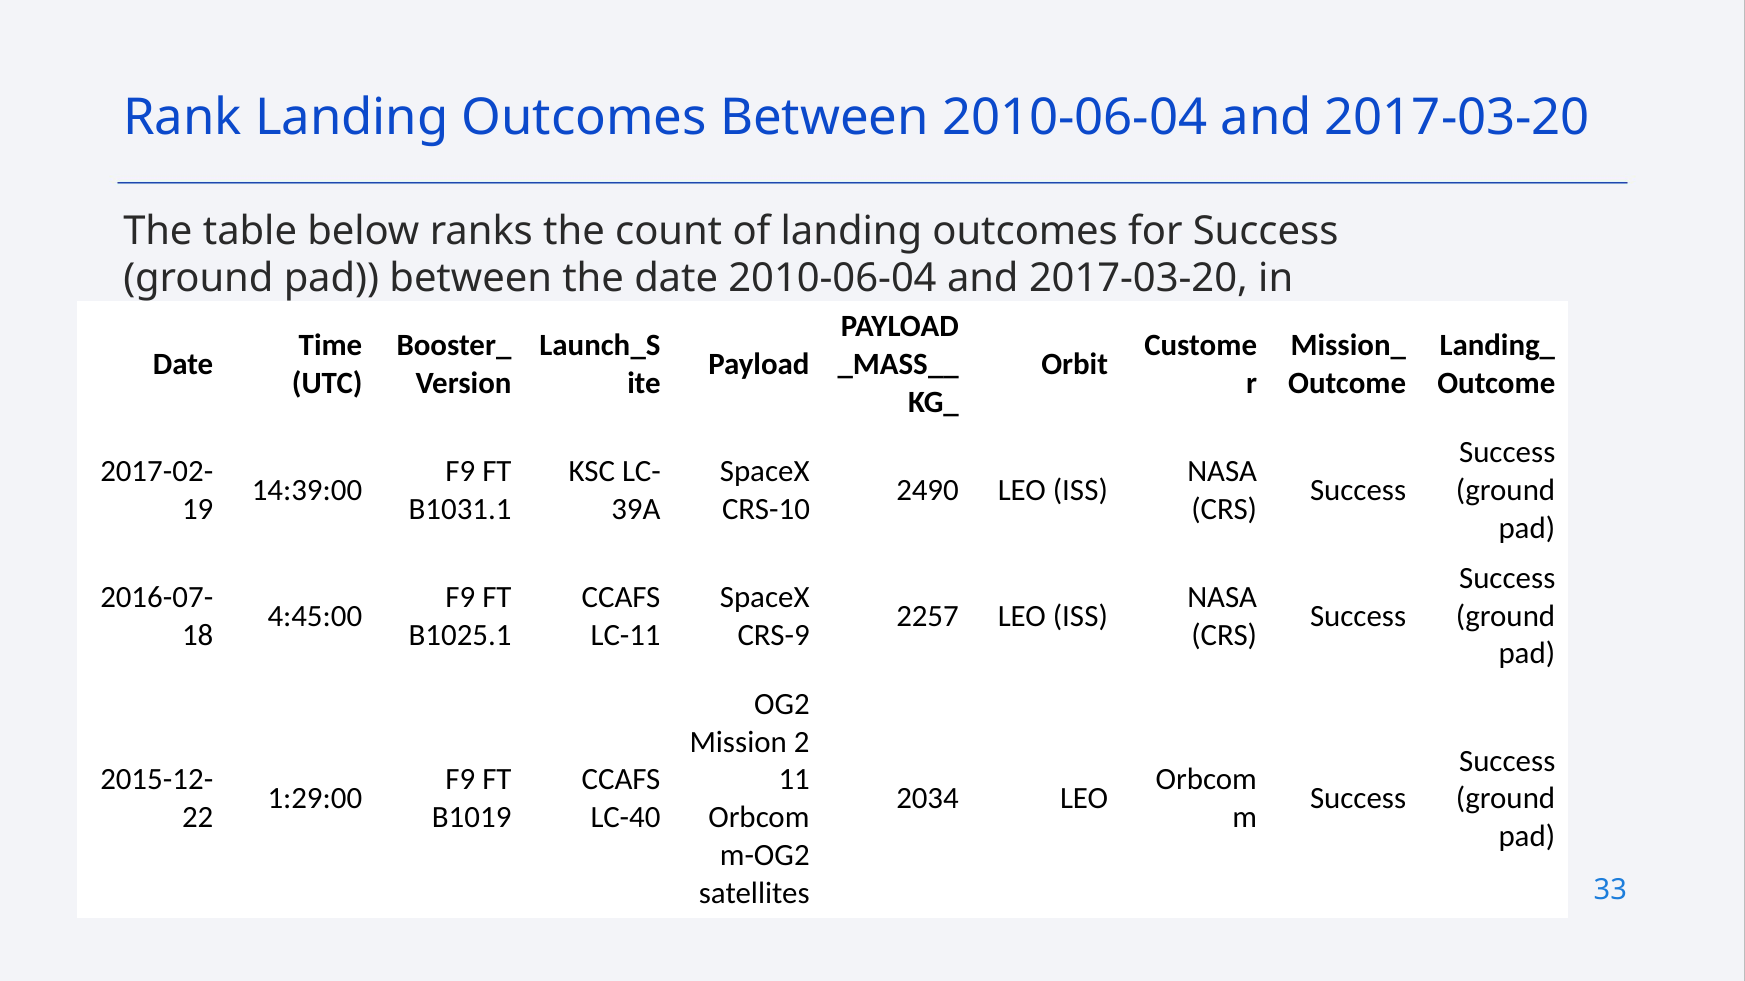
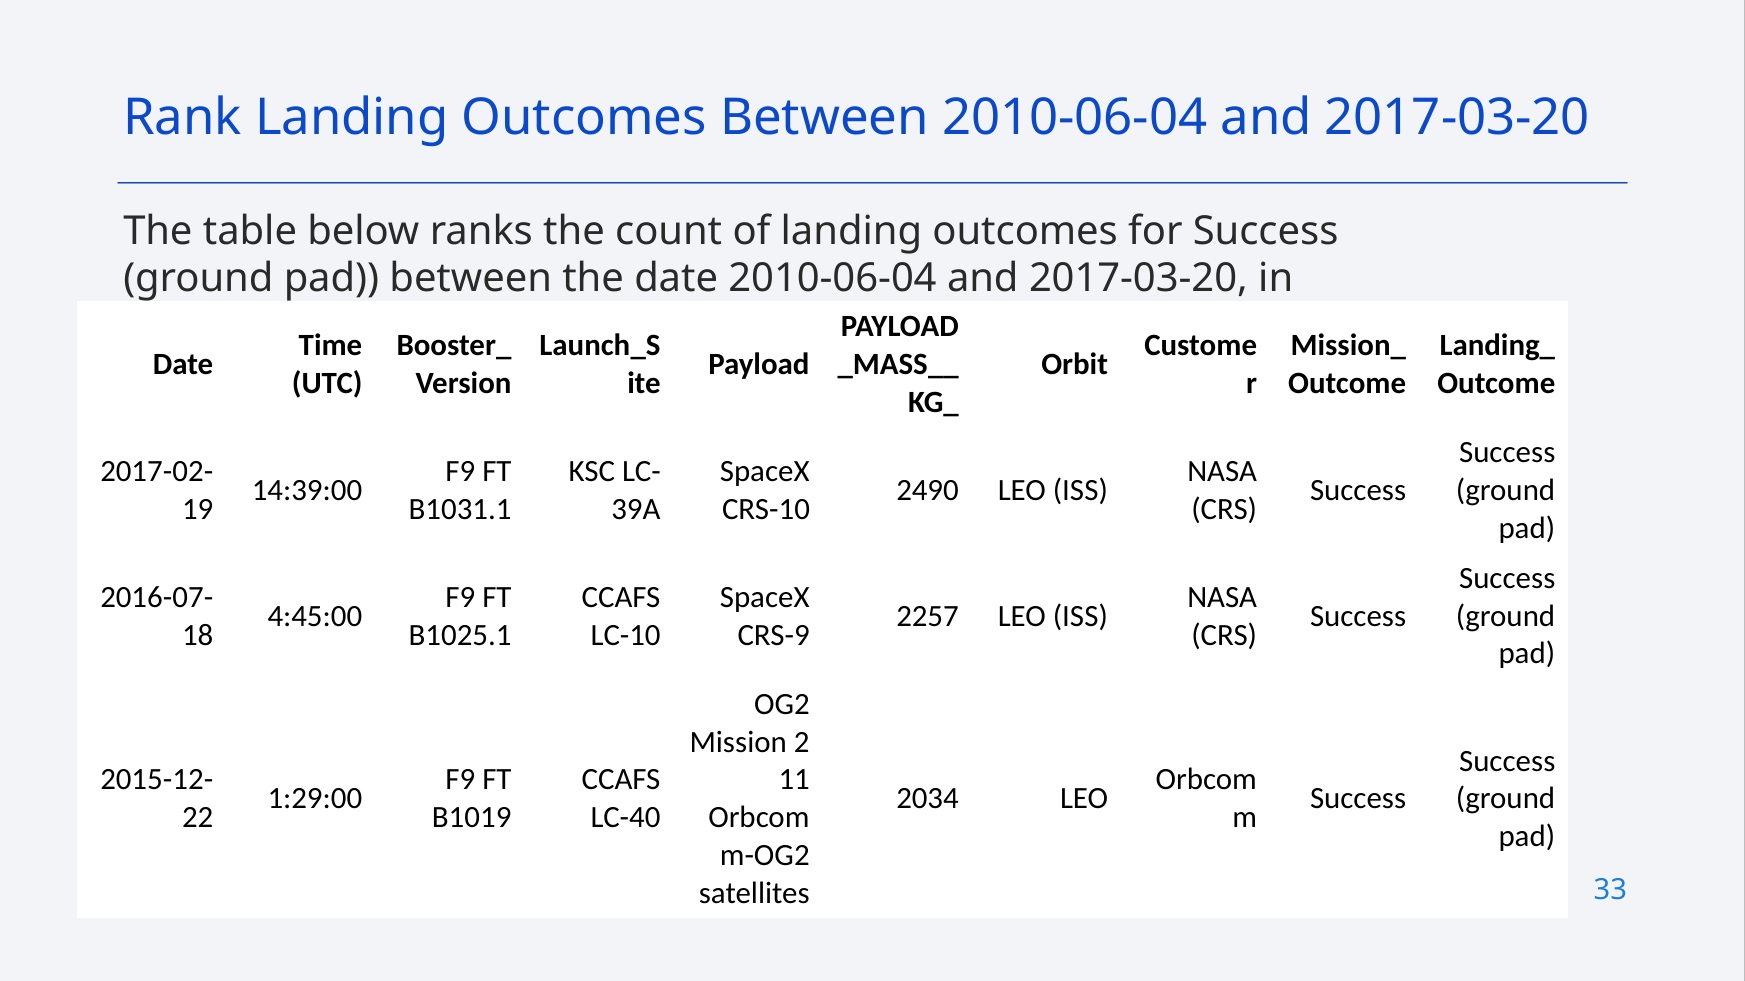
LC-11: LC-11 -> LC-10 (626, 635)
